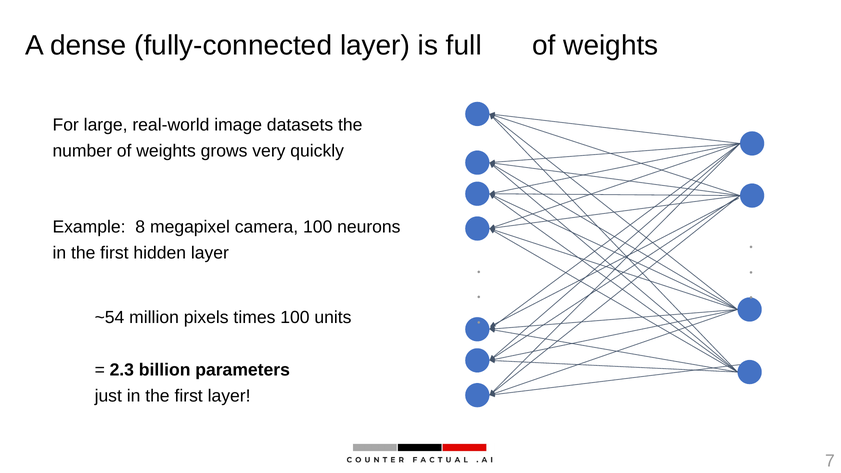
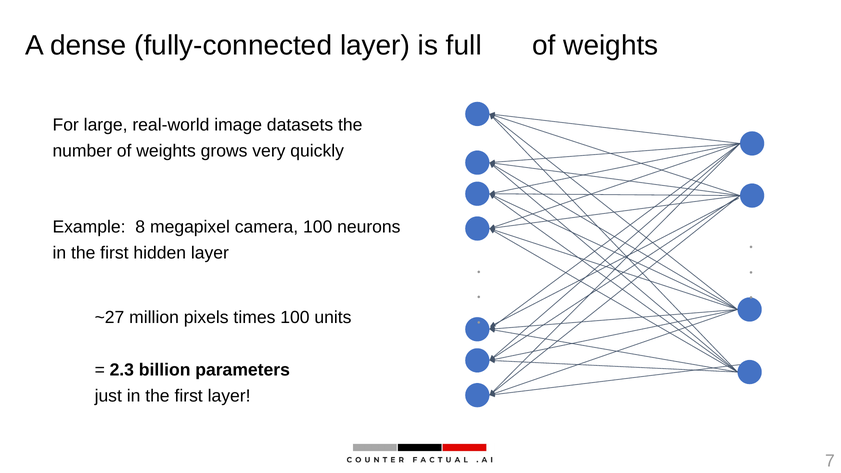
~54: ~54 -> ~27 (109, 317)
